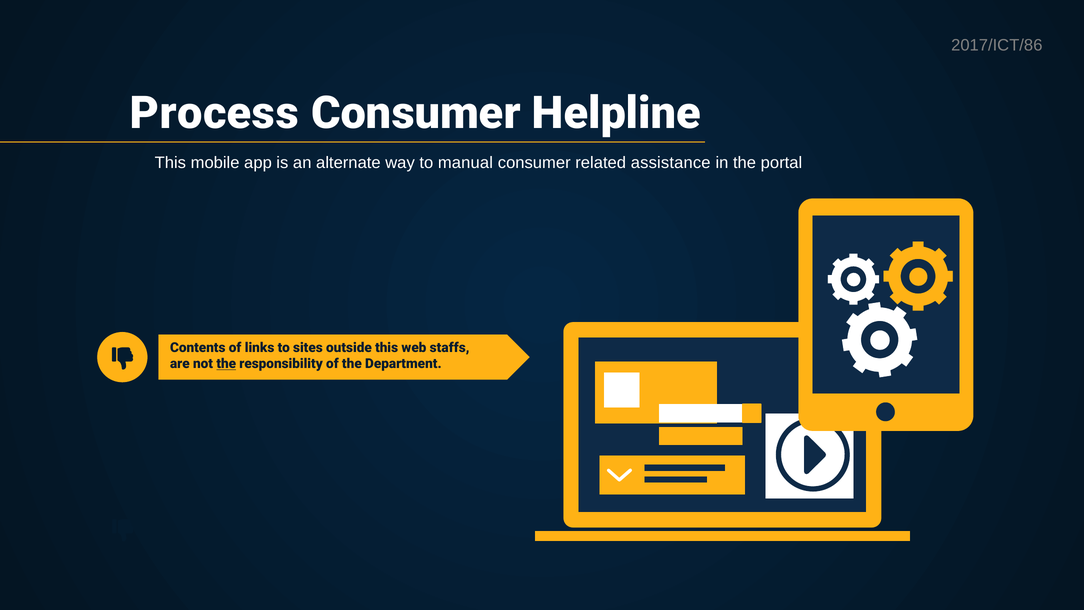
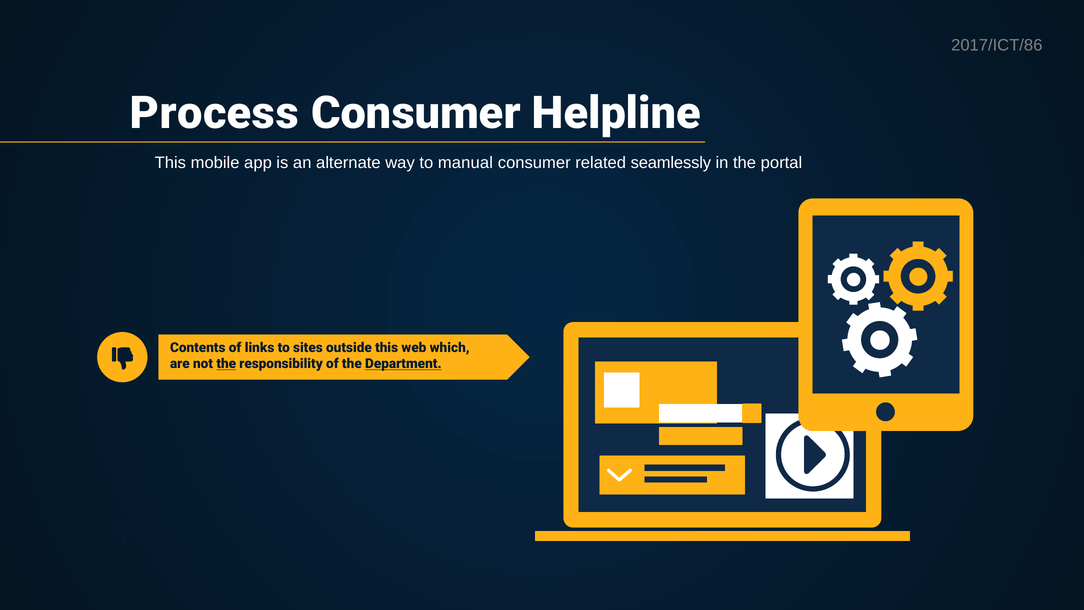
assistance: assistance -> seamlessly (671, 163)
staffs: staffs -> which (450, 347)
Department underline: none -> present (403, 364)
